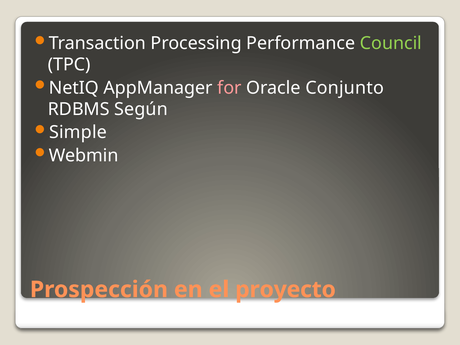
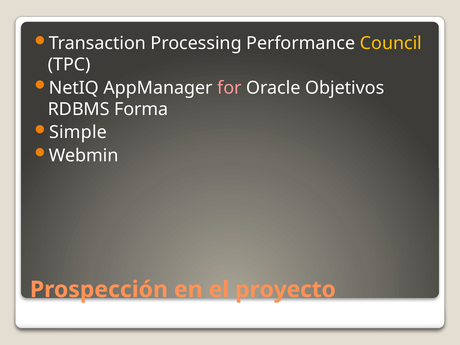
Council colour: light green -> yellow (391, 43)
Conjunto: Conjunto -> Objetivos (345, 88)
Según: Según -> Forma (141, 109)
